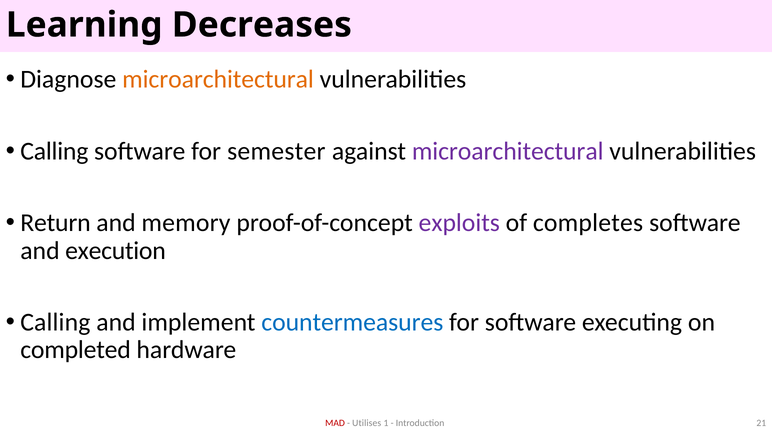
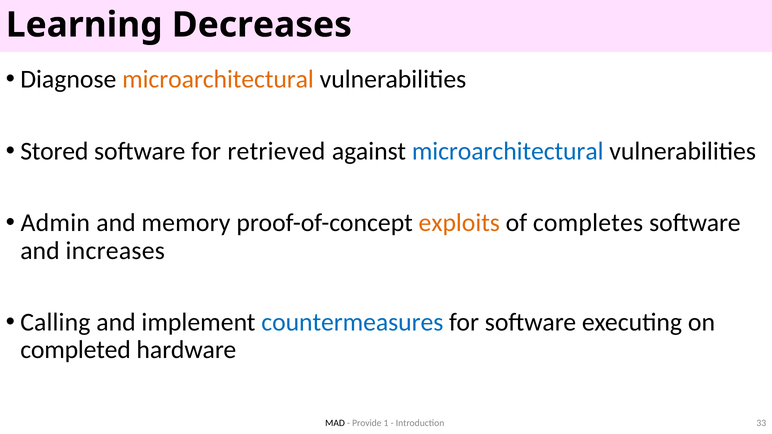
Calling: Calling -> Stored (54, 151)
semester: semester -> retrieved (276, 151)
microarchitectural colour: purple -> blue (508, 151)
Return: Return -> Admin (55, 223)
exploits colour: purple -> orange (459, 223)
execution: execution -> increases (115, 251)
MAD colour: red -> black (335, 423)
Utilises: Utilises -> Provide (367, 423)
21: 21 -> 33 (761, 423)
